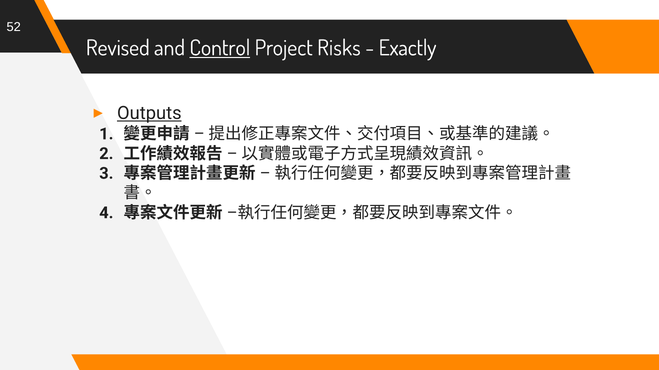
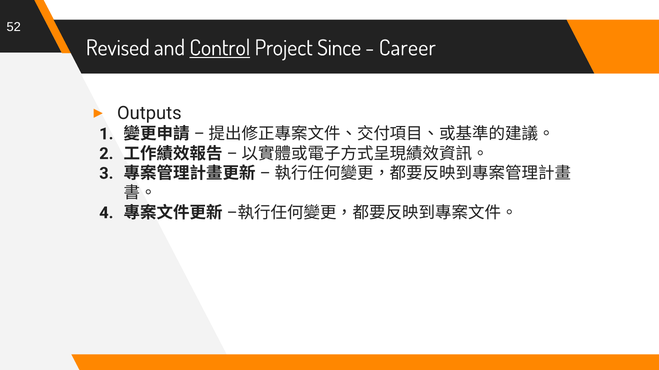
Risks: Risks -> Since (339, 48)
Exactly: Exactly -> Career (407, 48)
Outputs underline: present -> none (149, 113)
